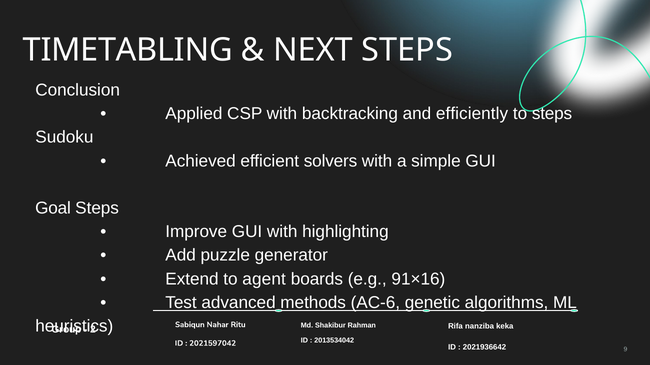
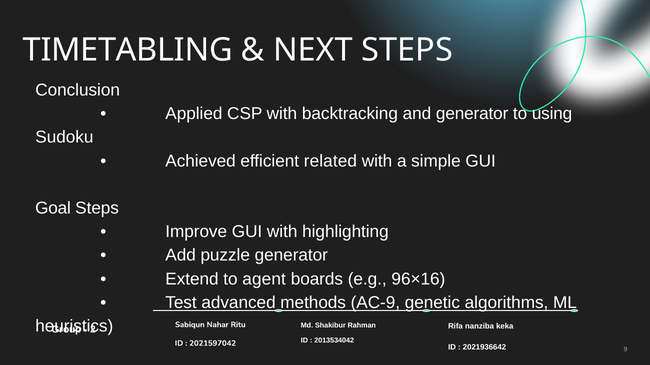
and efficiently: efficiently -> generator (472, 114)
to steps: steps -> using (552, 114)
solvers: solvers -> related (330, 161)
91×16: 91×16 -> 96×16 (418, 279)
AC-6: AC-6 -> AC-9 (375, 303)
